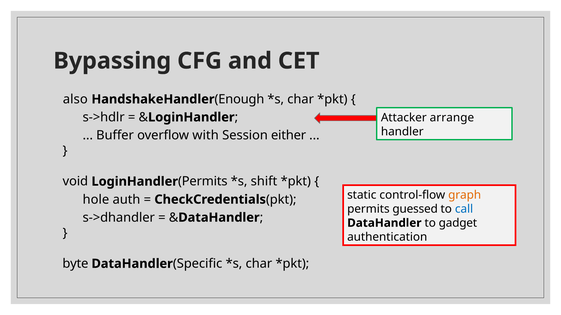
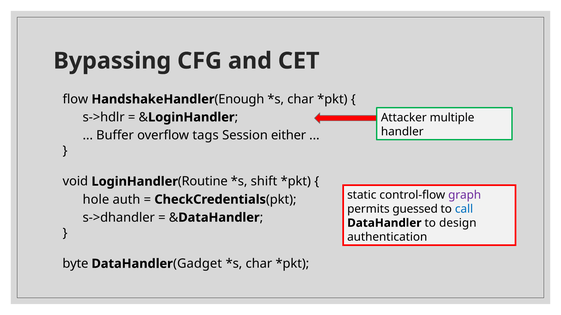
also: also -> flow (75, 99)
arrange: arrange -> multiple (452, 118)
with: with -> tags (206, 135)
Permits: Permits -> Routine (203, 182)
graph colour: orange -> purple (465, 195)
gadget: gadget -> design (458, 223)
Specific: Specific -> Gadget (198, 264)
